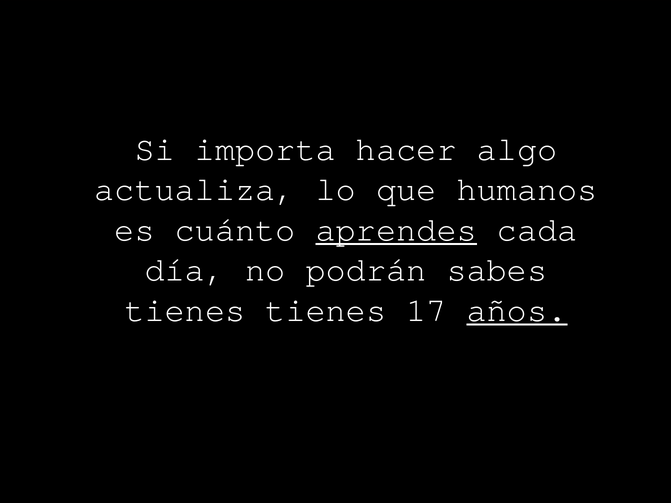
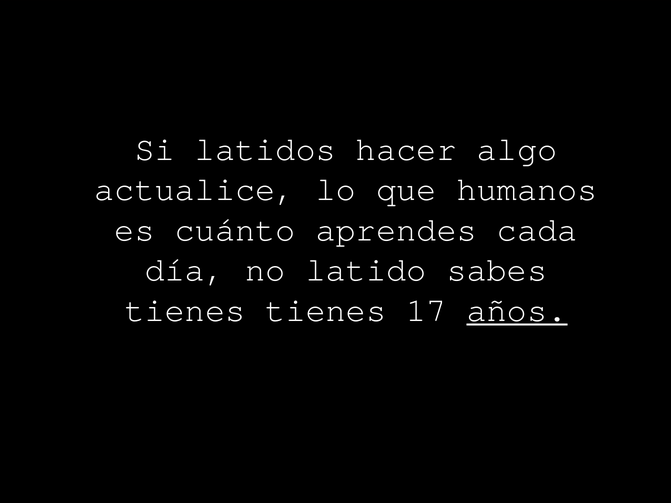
importa: importa -> latidos (265, 149)
actualiza: actualiza -> actualice (195, 189)
aprendes underline: present -> none (396, 230)
podrán: podrán -> latido (366, 270)
